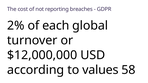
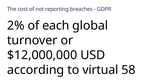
values: values -> virtual (100, 70)
